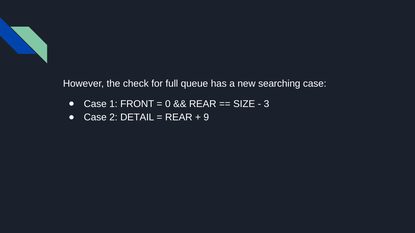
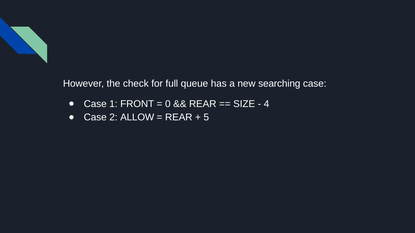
3: 3 -> 4 (267, 104)
DETAIL: DETAIL -> ALLOW (137, 118)
9: 9 -> 5 (206, 118)
